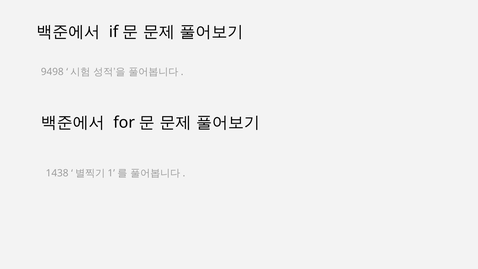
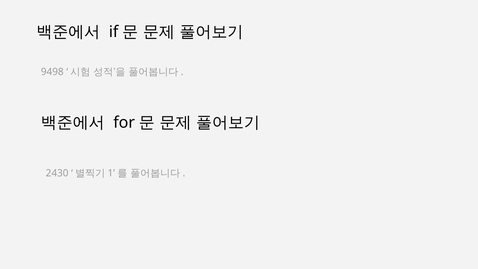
1438: 1438 -> 2430 (57, 173)
